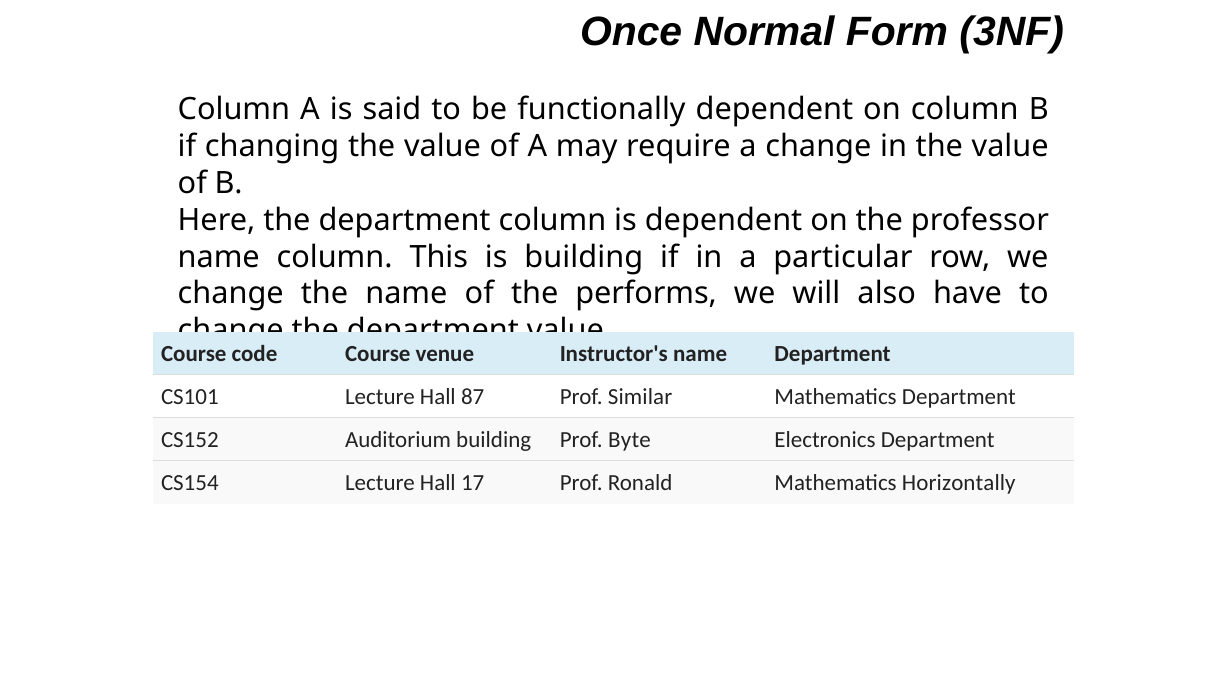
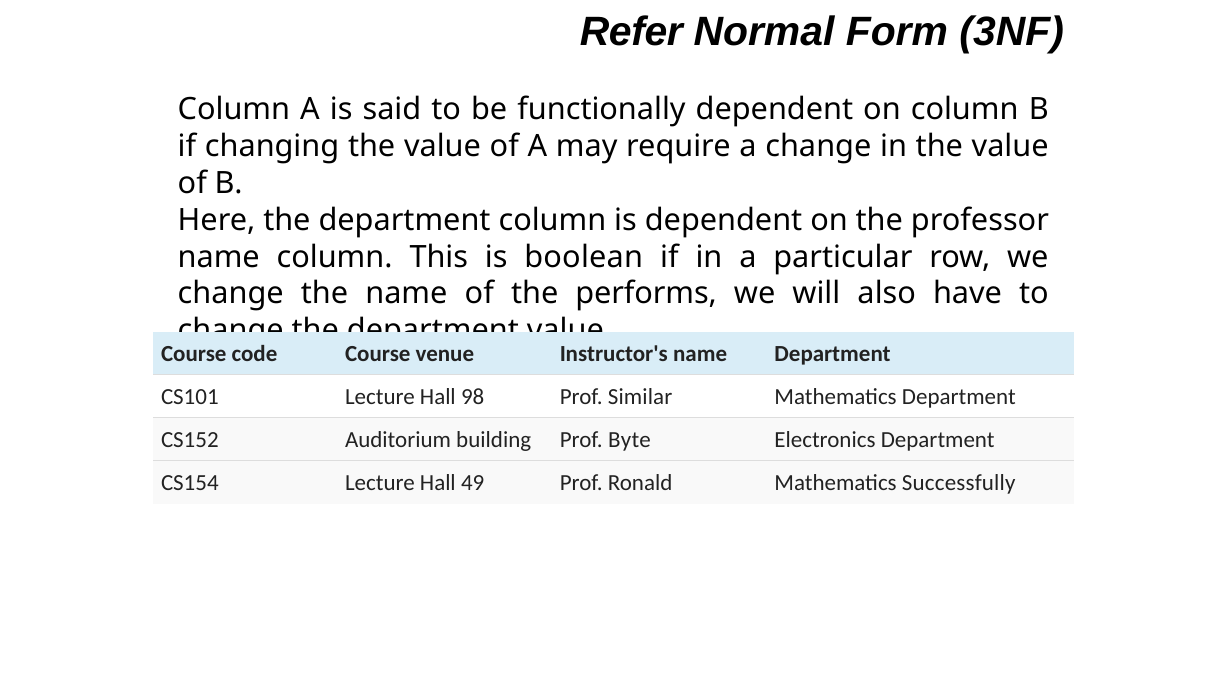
Once: Once -> Refer (631, 32)
is building: building -> boolean (584, 257)
87: 87 -> 98 (473, 396)
17: 17 -> 49 (473, 482)
Horizontally: Horizontally -> Successfully (959, 482)
